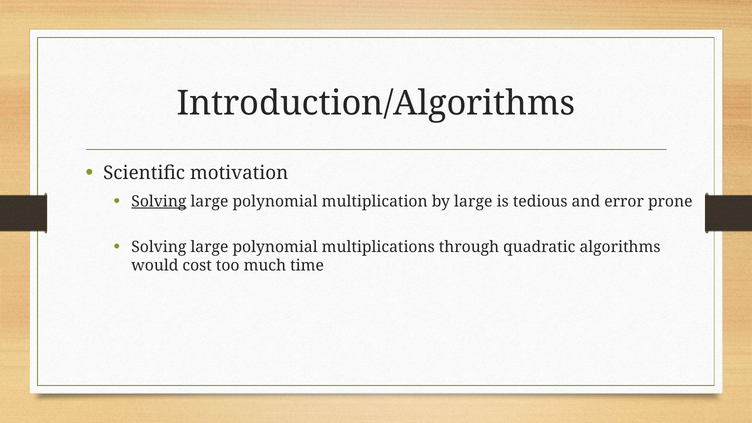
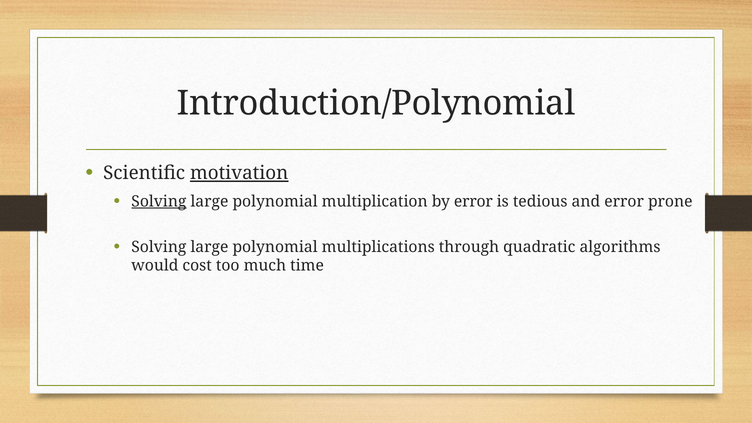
Introduction/Algorithms: Introduction/Algorithms -> Introduction/Polynomial (376, 103)
motivation underline: none -> present (239, 173)
by large: large -> error (473, 201)
